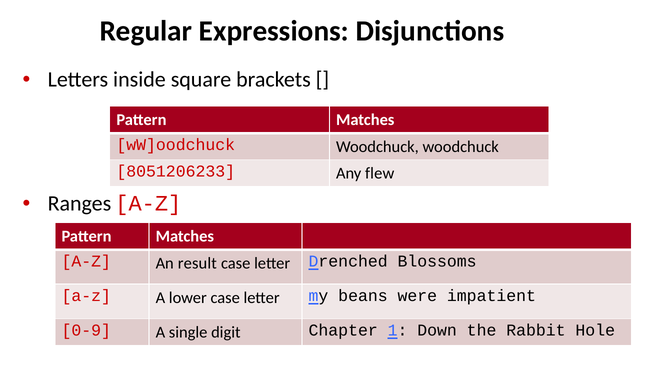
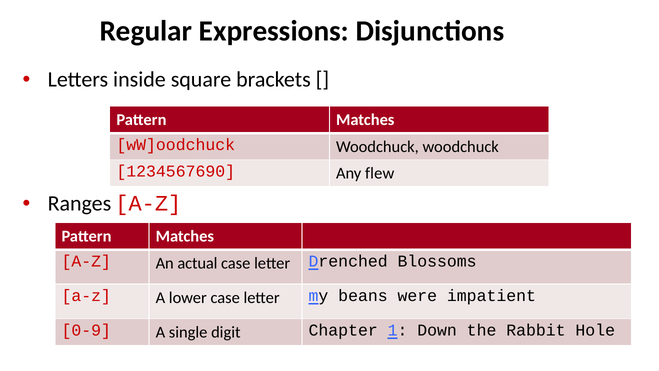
8051206233: 8051206233 -> 1234567690 (176, 171)
result: result -> actual (197, 263)
